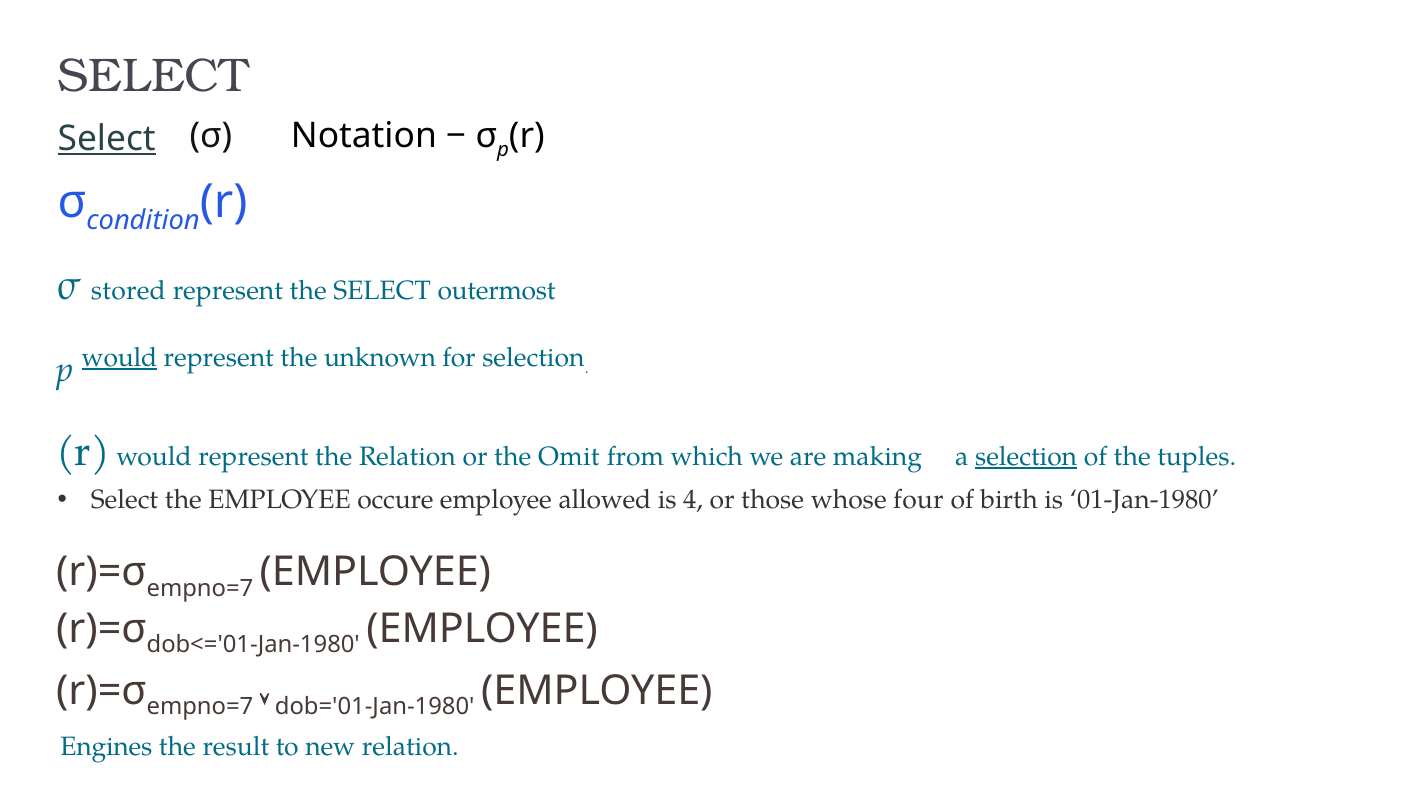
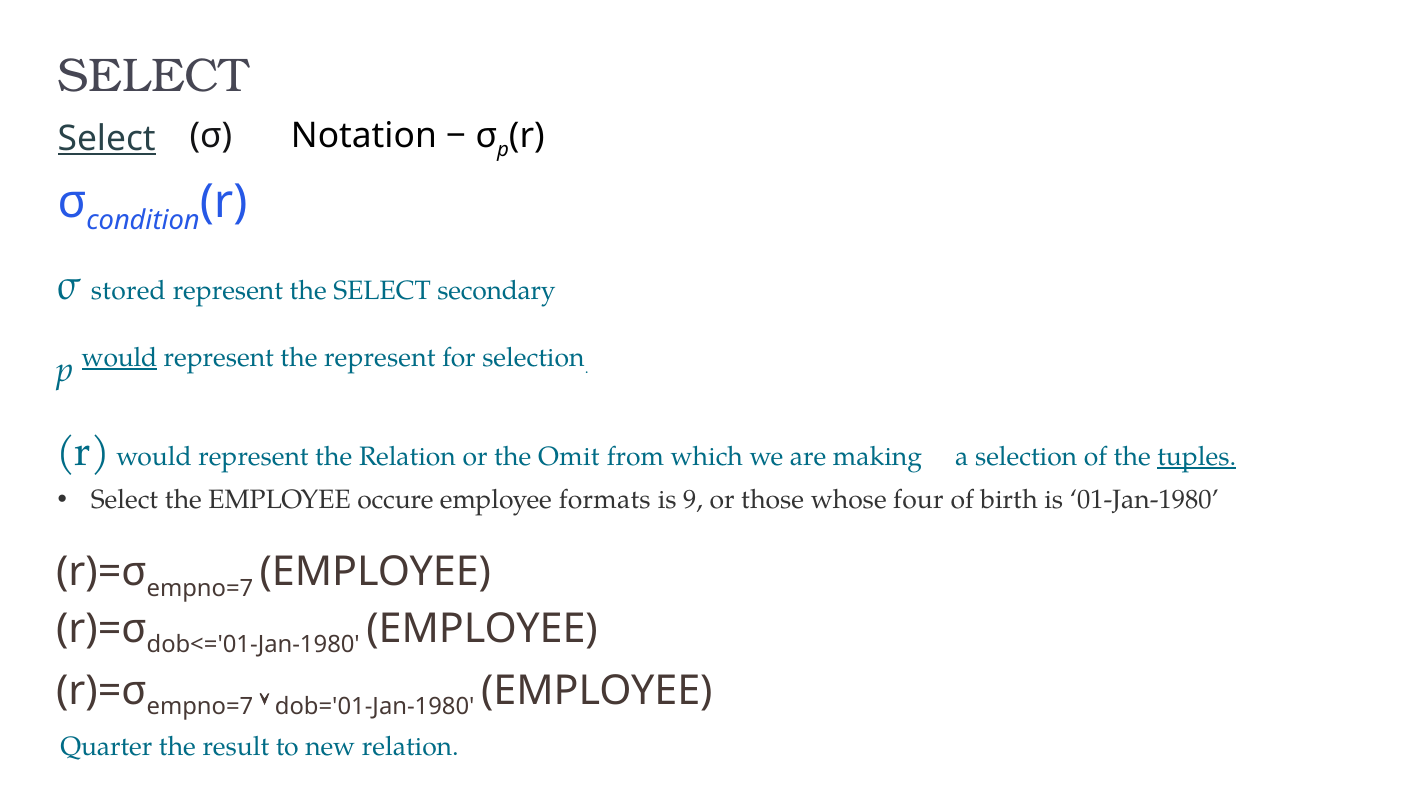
outermost: outermost -> secondary (497, 291)
the unknown: unknown -> represent (380, 358)
selection underline: present -> none (1026, 457)
tuples underline: none -> present (1197, 457)
allowed: allowed -> formats (605, 500)
4: 4 -> 9 (693, 500)
Engines: Engines -> Quarter (106, 748)
